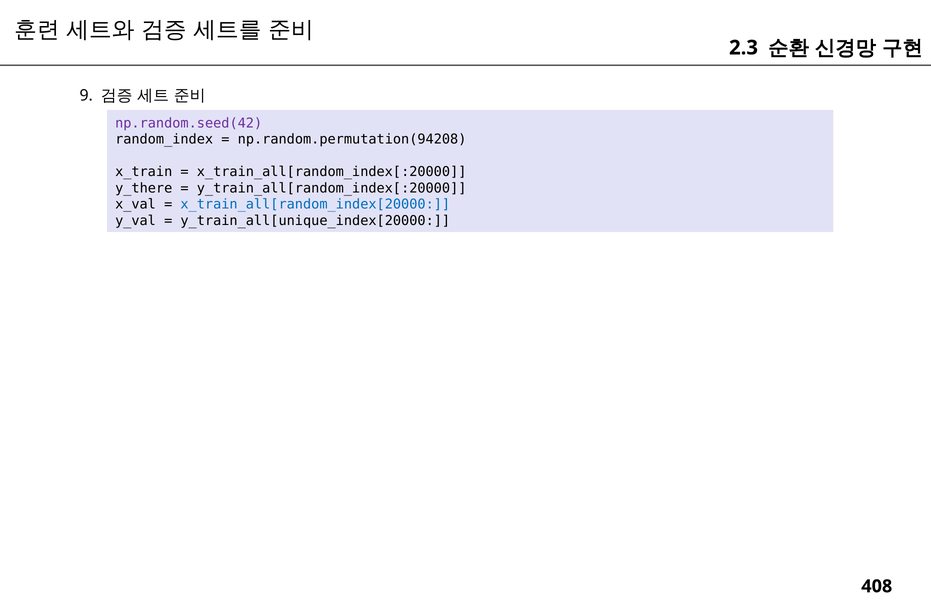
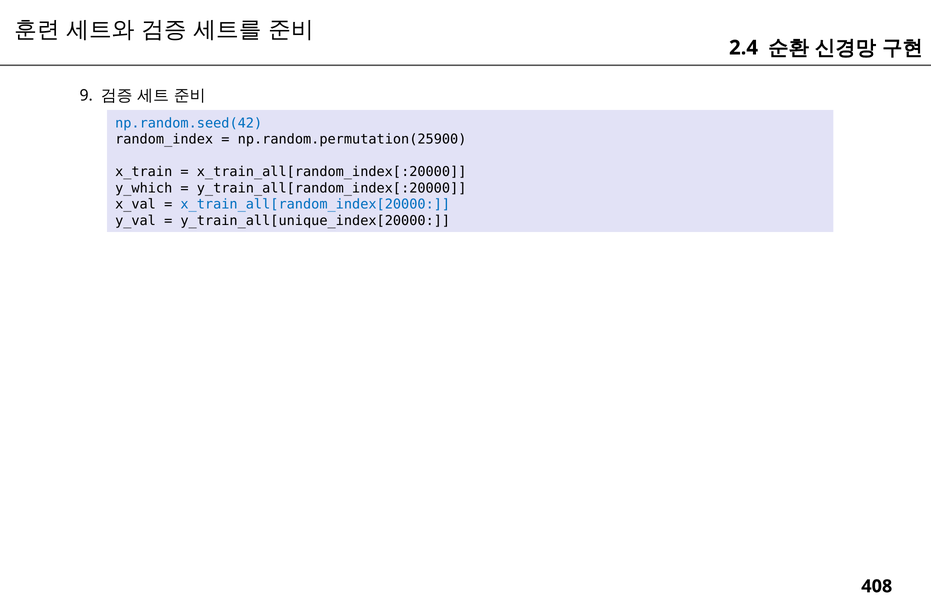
2.3: 2.3 -> 2.4 (744, 48)
np.random.seed(42 colour: purple -> blue (189, 123)
np.random.permutation(94208: np.random.permutation(94208 -> np.random.permutation(25900 (352, 139)
y_there: y_there -> y_which (144, 188)
